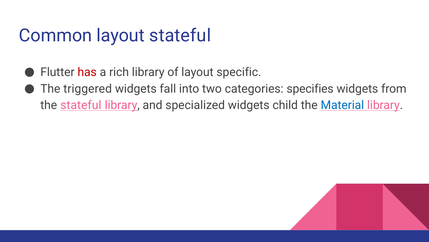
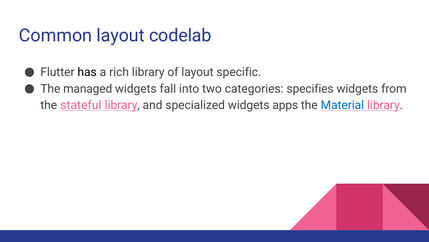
layout stateful: stateful -> codelab (180, 35)
has colour: red -> black (87, 72)
triggered: triggered -> managed (88, 89)
child: child -> apps (285, 105)
